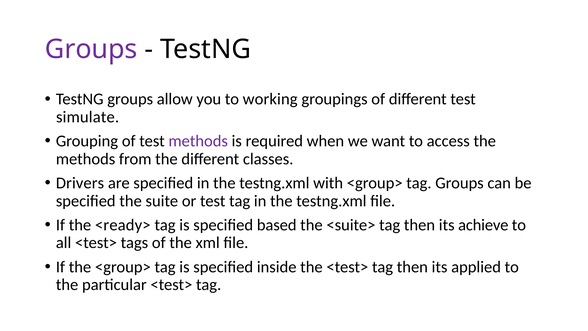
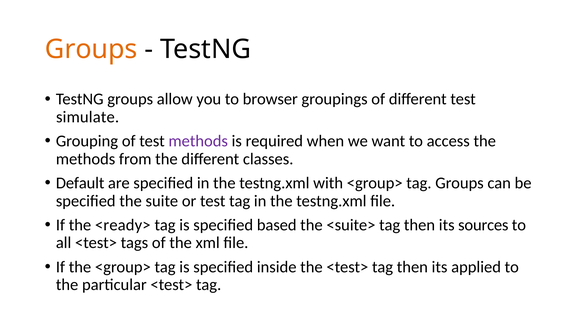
Groups colour: purple -> orange (91, 49)
working: working -> browser (270, 99)
Drivers: Drivers -> Default (80, 183)
achieve: achieve -> sources (483, 225)
